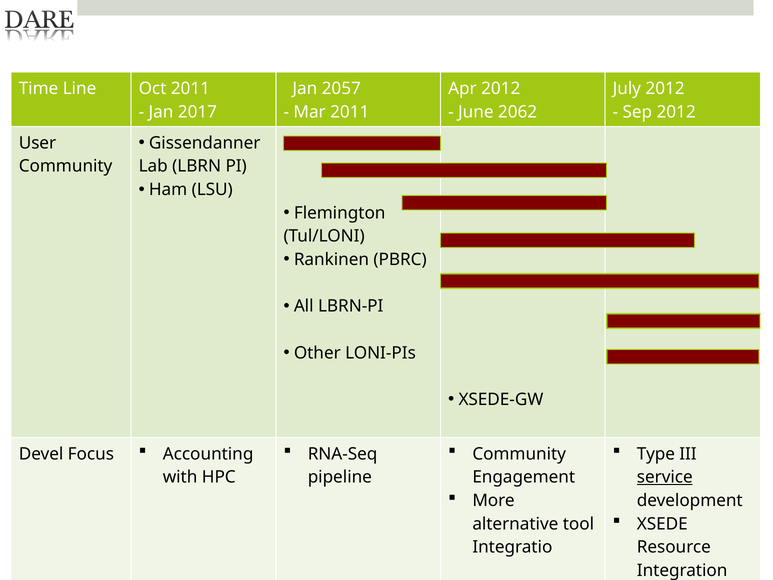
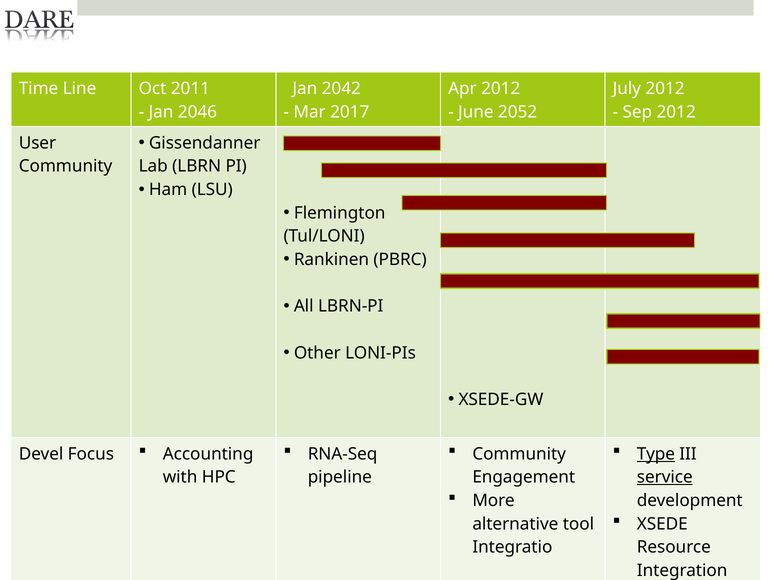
2057: 2057 -> 2042 (341, 89)
2017: 2017 -> 2046 (197, 112)
Mar 2011: 2011 -> 2017 (350, 112)
2062: 2062 -> 2052 (518, 112)
Type underline: none -> present (656, 454)
